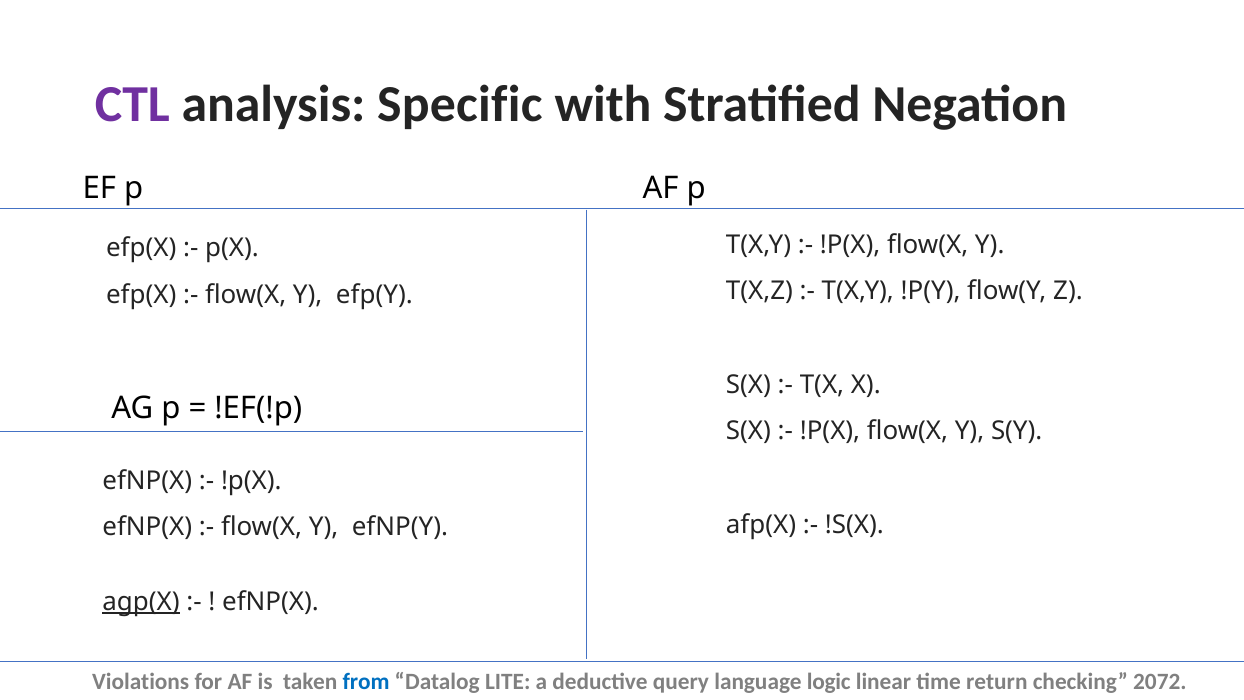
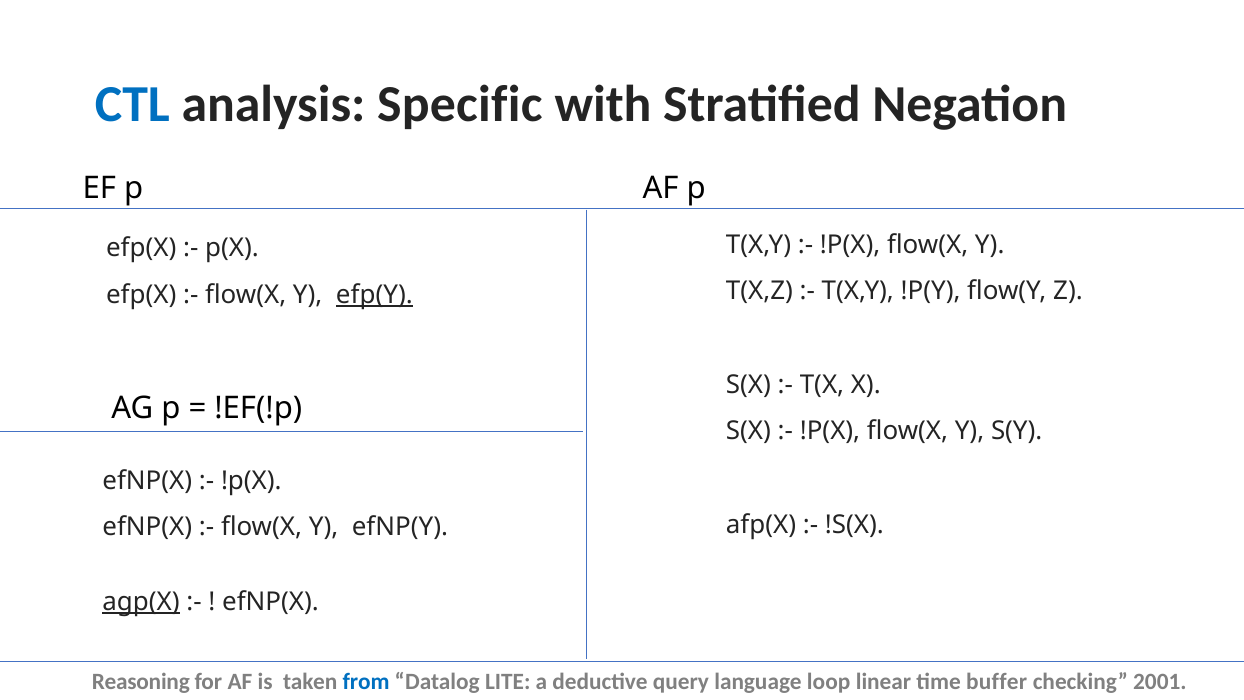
CTL colour: purple -> blue (132, 105)
efp(Y underline: none -> present (374, 295)
Violations: Violations -> Reasoning (141, 682)
logic: logic -> loop (829, 682)
return: return -> buffer (997, 682)
2072: 2072 -> 2001 (1160, 682)
